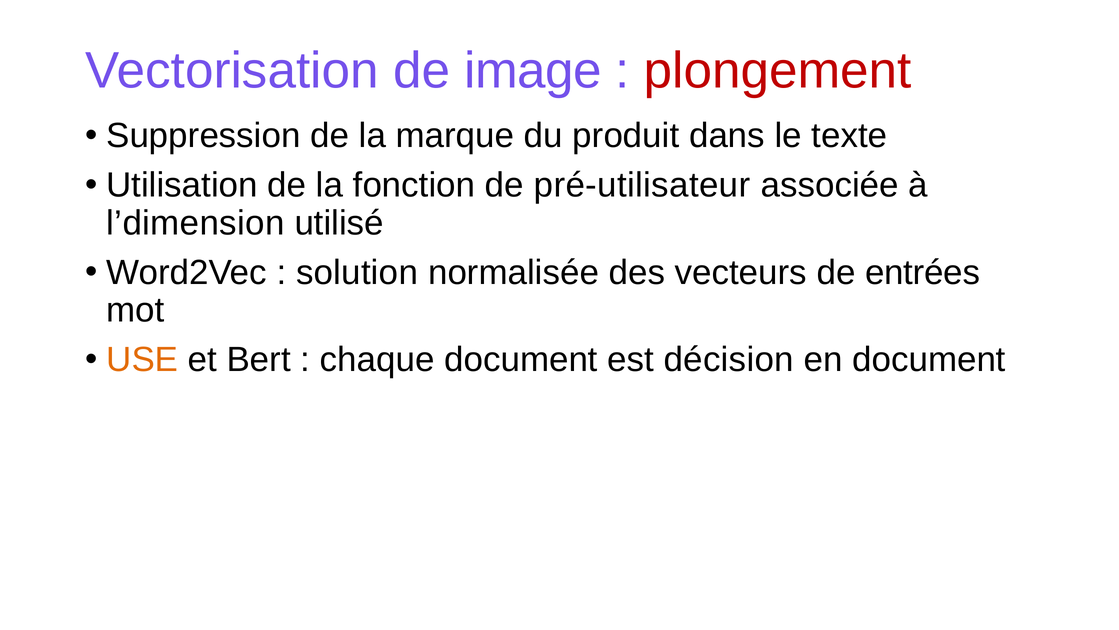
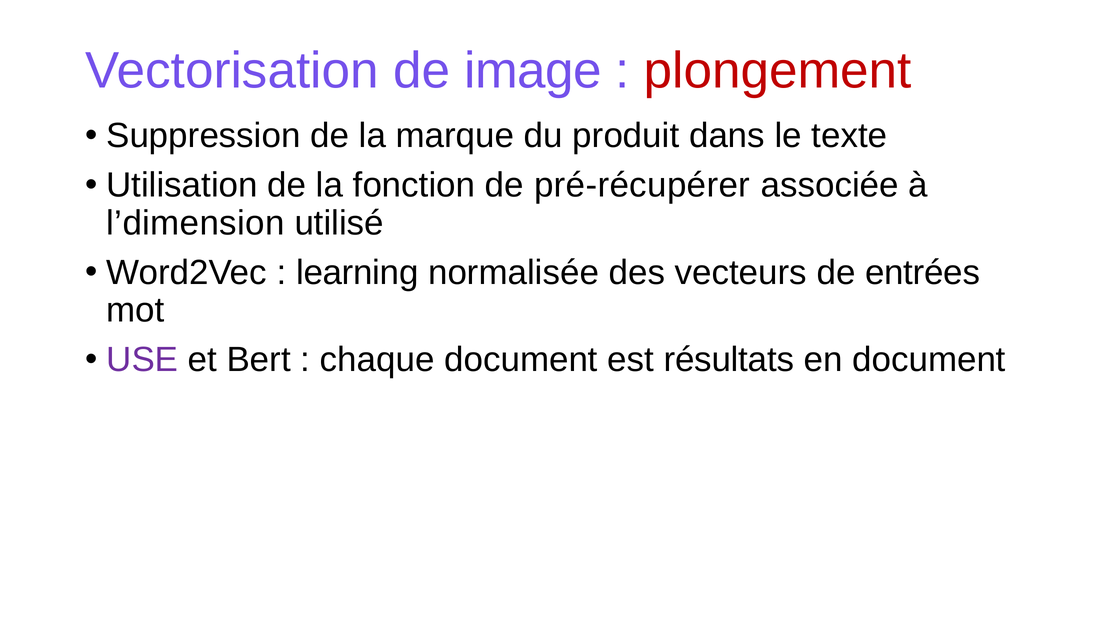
pré-utilisateur: pré-utilisateur -> pré-récupérer (642, 185)
solution: solution -> learning (357, 272)
USE colour: orange -> purple (142, 360)
décision: décision -> résultats (729, 360)
